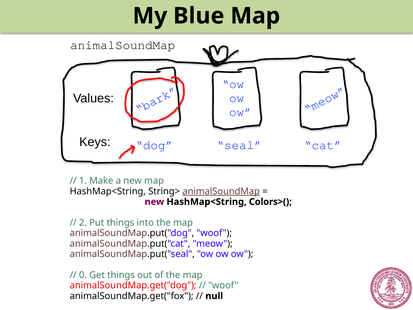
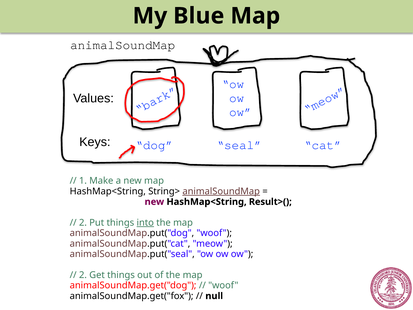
Colors>(: Colors>( -> Result>( (270, 202)
into underline: none -> present (145, 223)
0: 0 -> 2 (83, 275)
